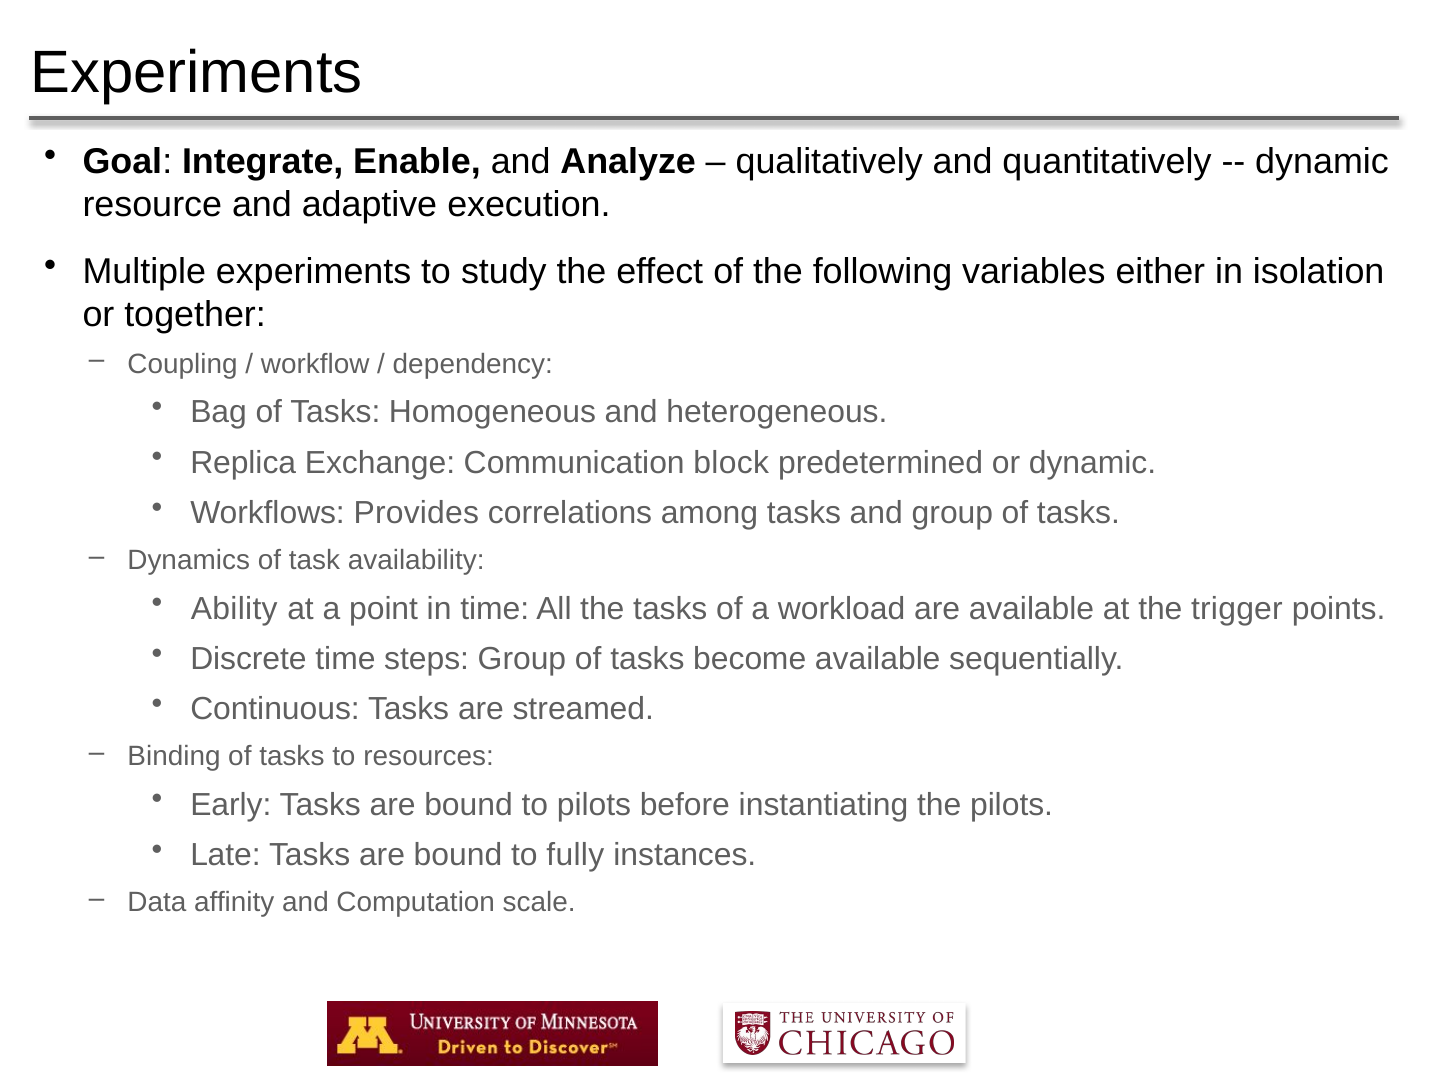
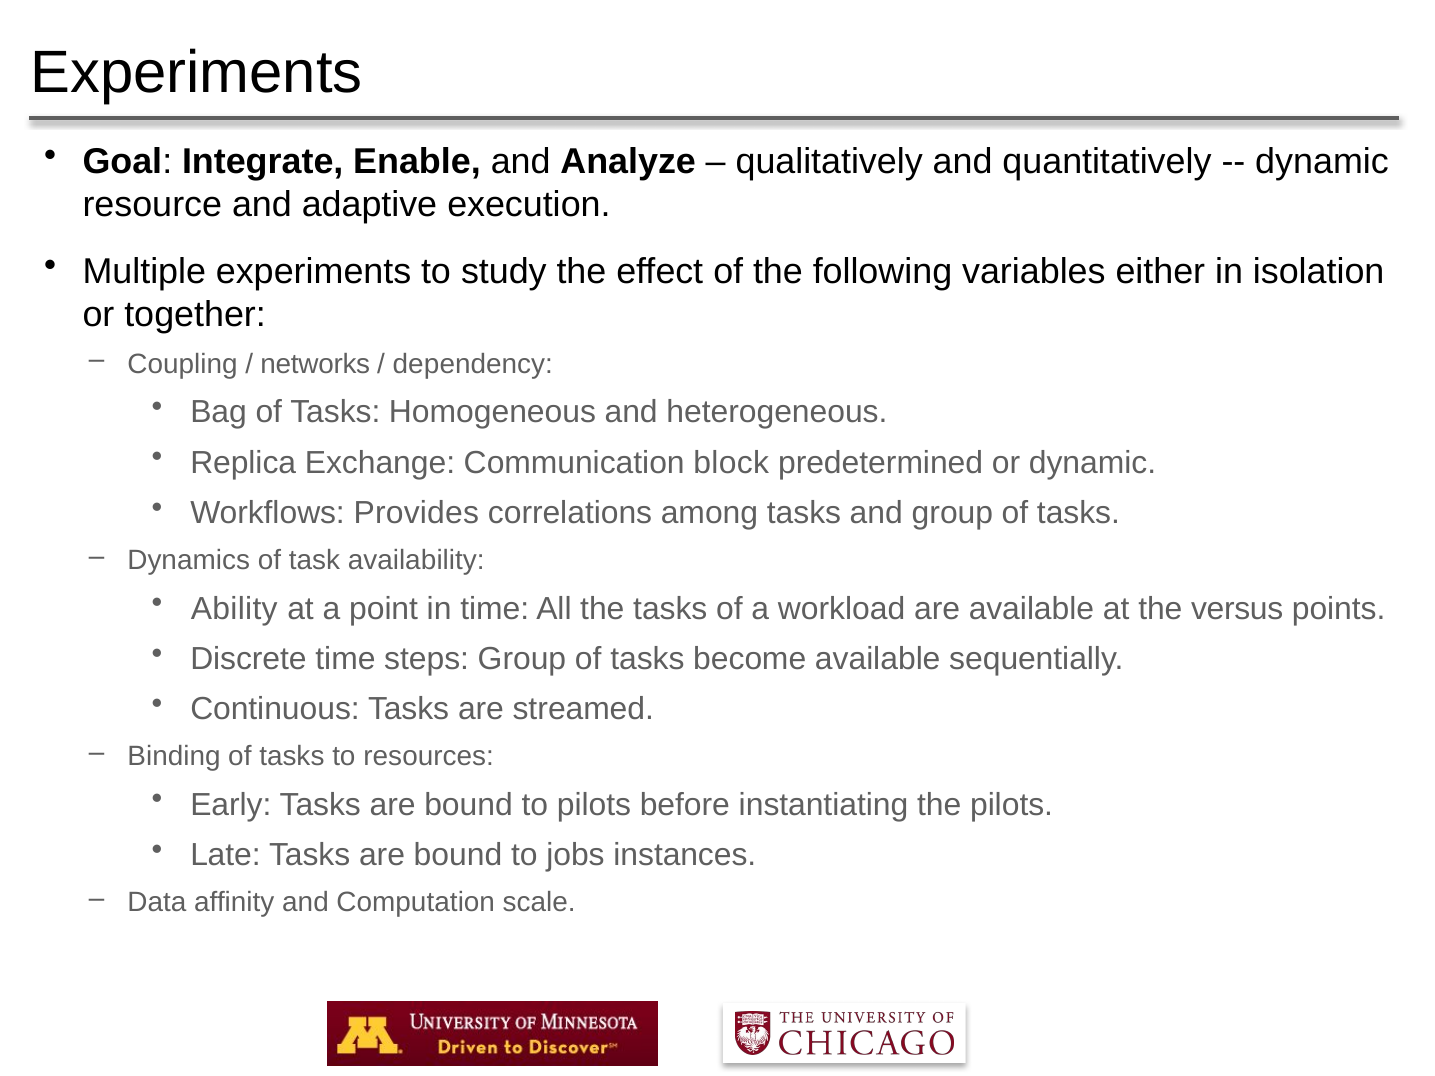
workflow: workflow -> networks (315, 364)
trigger: trigger -> versus (1237, 609)
fully: fully -> jobs (576, 855)
